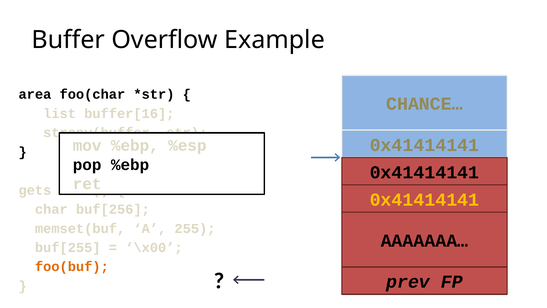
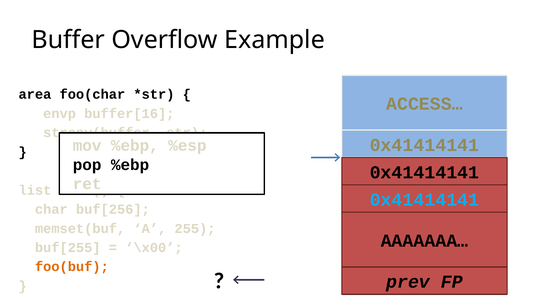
CHANCE…: CHANCE… -> ACCESS… (424, 104)
list: list -> envp (60, 113)
gets: gets -> list (35, 190)
0x41414141 colour: yellow -> light blue (424, 200)
